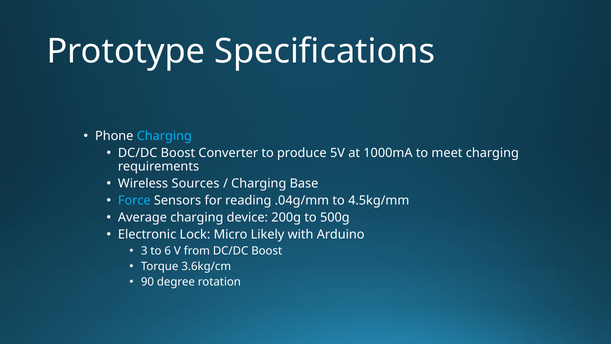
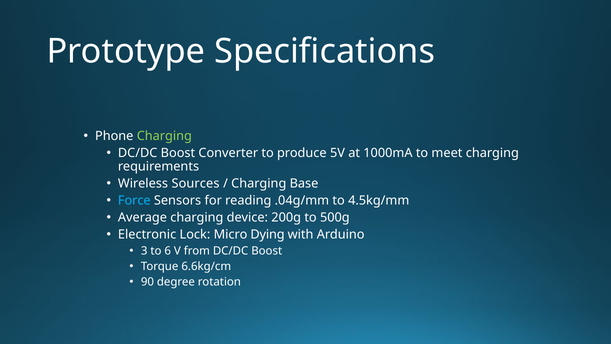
Charging colour: light blue -> light green (164, 136)
Likely: Likely -> Dying (268, 234)
3.6kg/cm: 3.6kg/cm -> 6.6kg/cm (206, 266)
